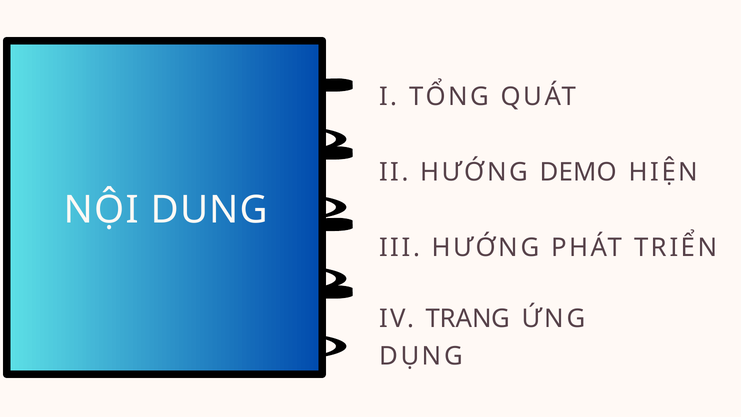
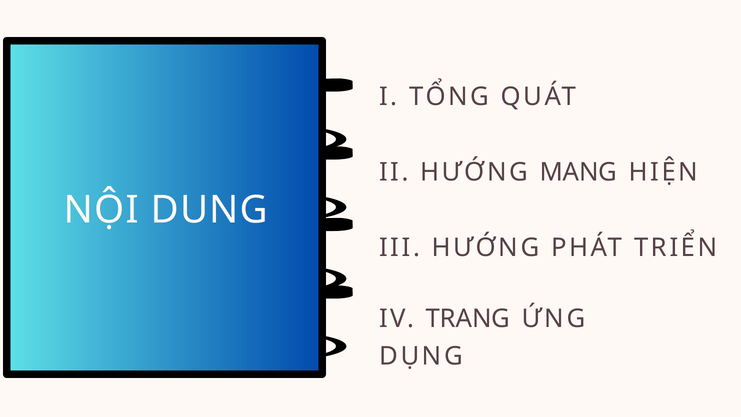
DEMO: DEMO -> MANG (578, 172)
